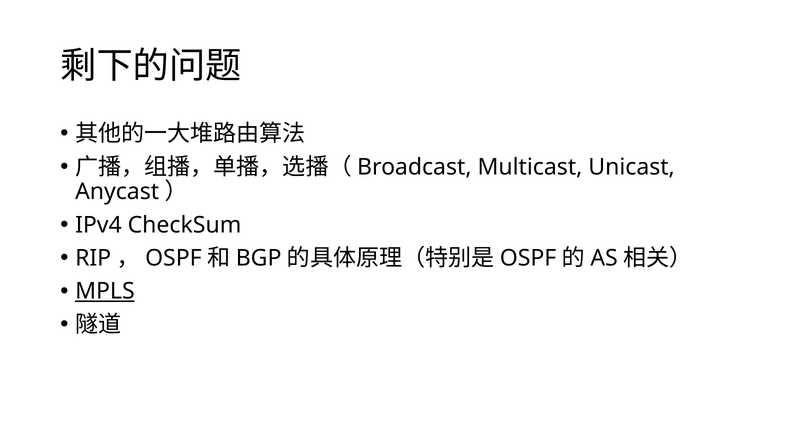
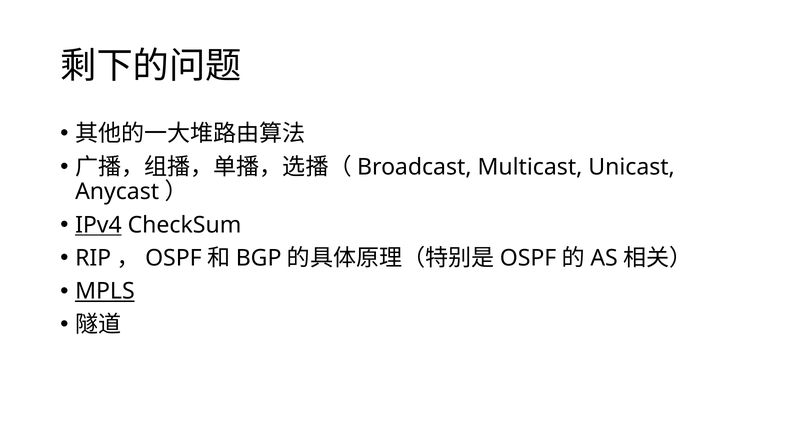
IPv4 underline: none -> present (98, 225)
